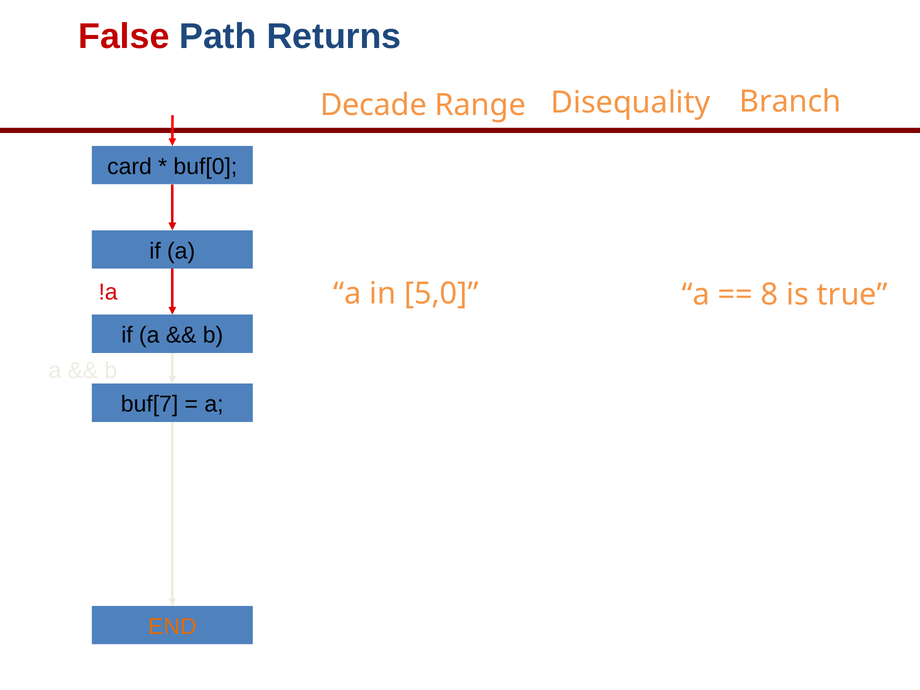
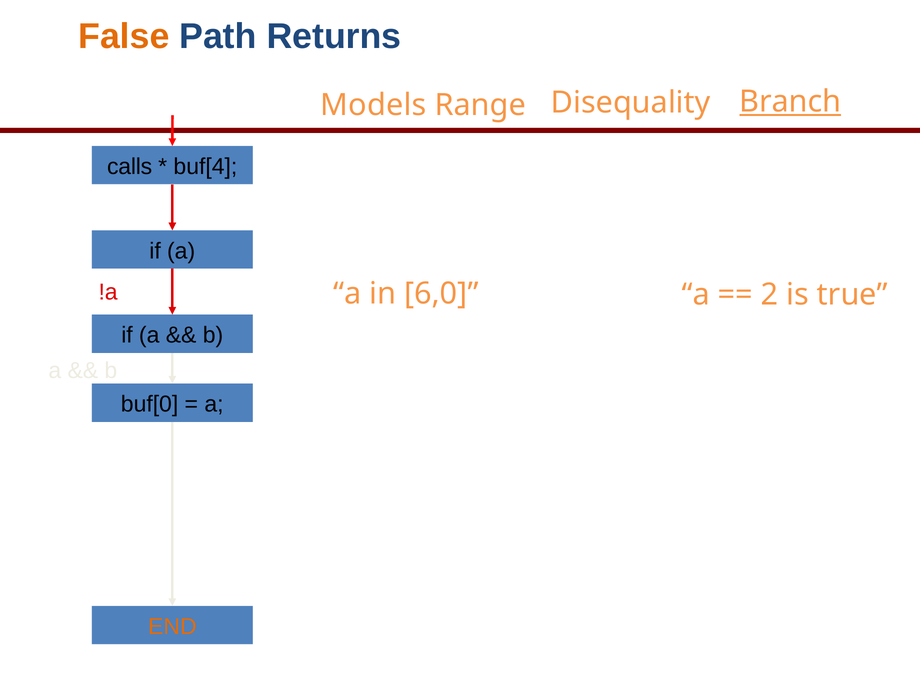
False colour: red -> orange (124, 36)
Decade: Decade -> Models (373, 105)
Branch underline: none -> present (790, 102)
card: card -> calls (130, 167)
buf[0: buf[0 -> buf[4 (205, 167)
5,0: 5,0 -> 6,0 (441, 294)
8: 8 -> 2 (770, 295)
buf[7: buf[7 -> buf[0 (150, 404)
